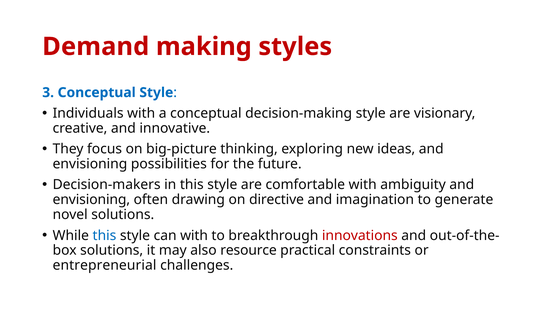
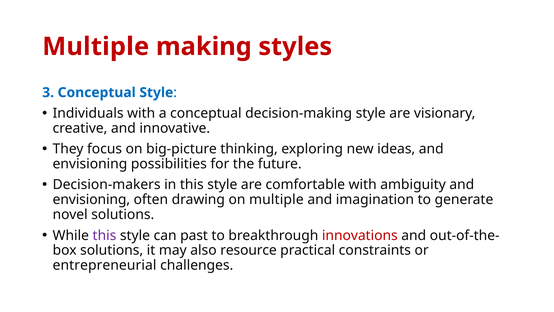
Demand: Demand -> Multiple (96, 47)
on directive: directive -> multiple (276, 199)
this colour: blue -> purple (104, 235)
can with: with -> past (194, 235)
